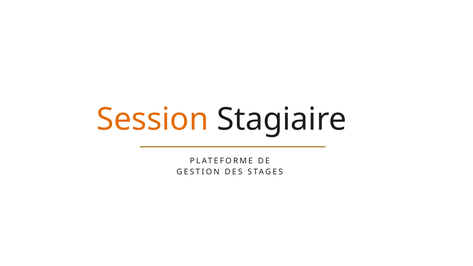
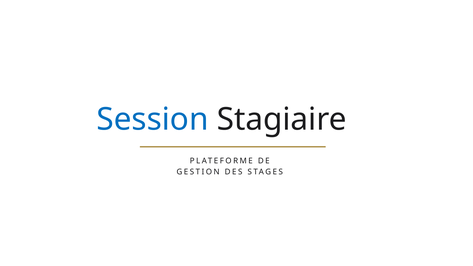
Session colour: orange -> blue (153, 120)
